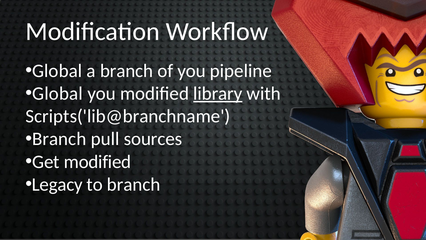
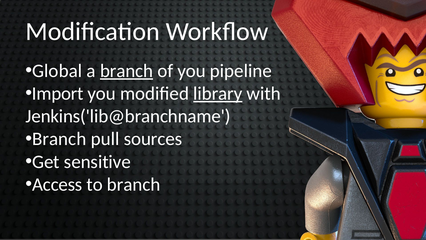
branch underline: none -> present (127, 71)
Global: Global -> Import (58, 93)
Scripts('lib@branchname: Scripts('lib@branchname -> Jenkins('lib@branchname (128, 116)
Get modified: modified -> sensitive (97, 162)
Legacy: Legacy -> Access (57, 184)
